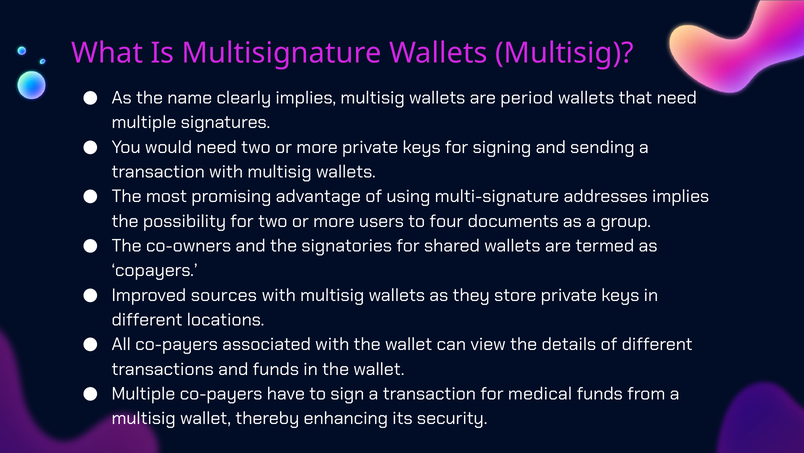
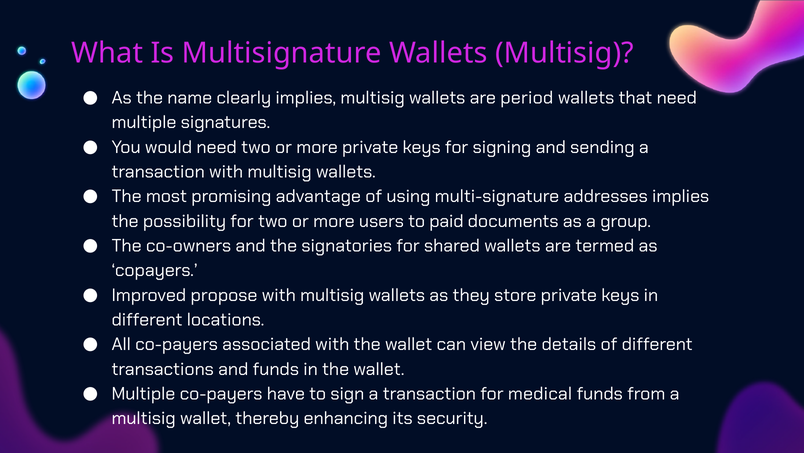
four: four -> paid (446, 221)
sources: sources -> propose (224, 295)
